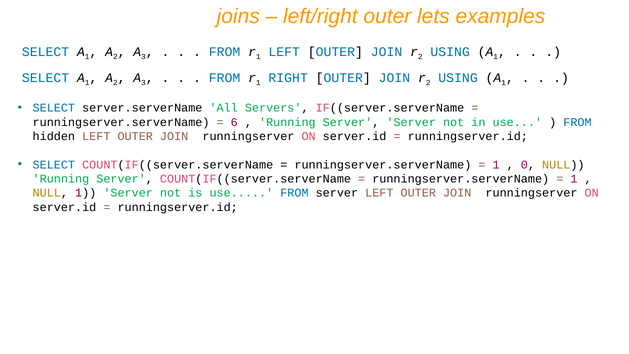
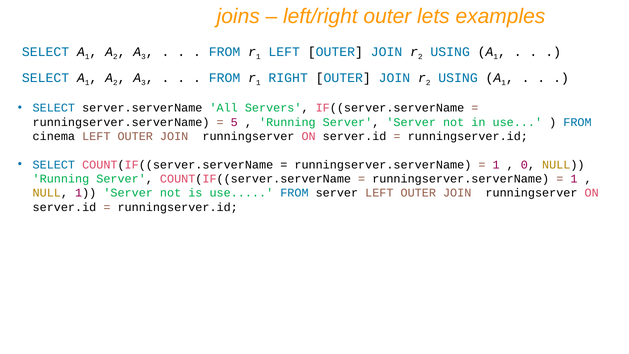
6: 6 -> 5 (234, 122)
hidden: hidden -> cinema (54, 136)
